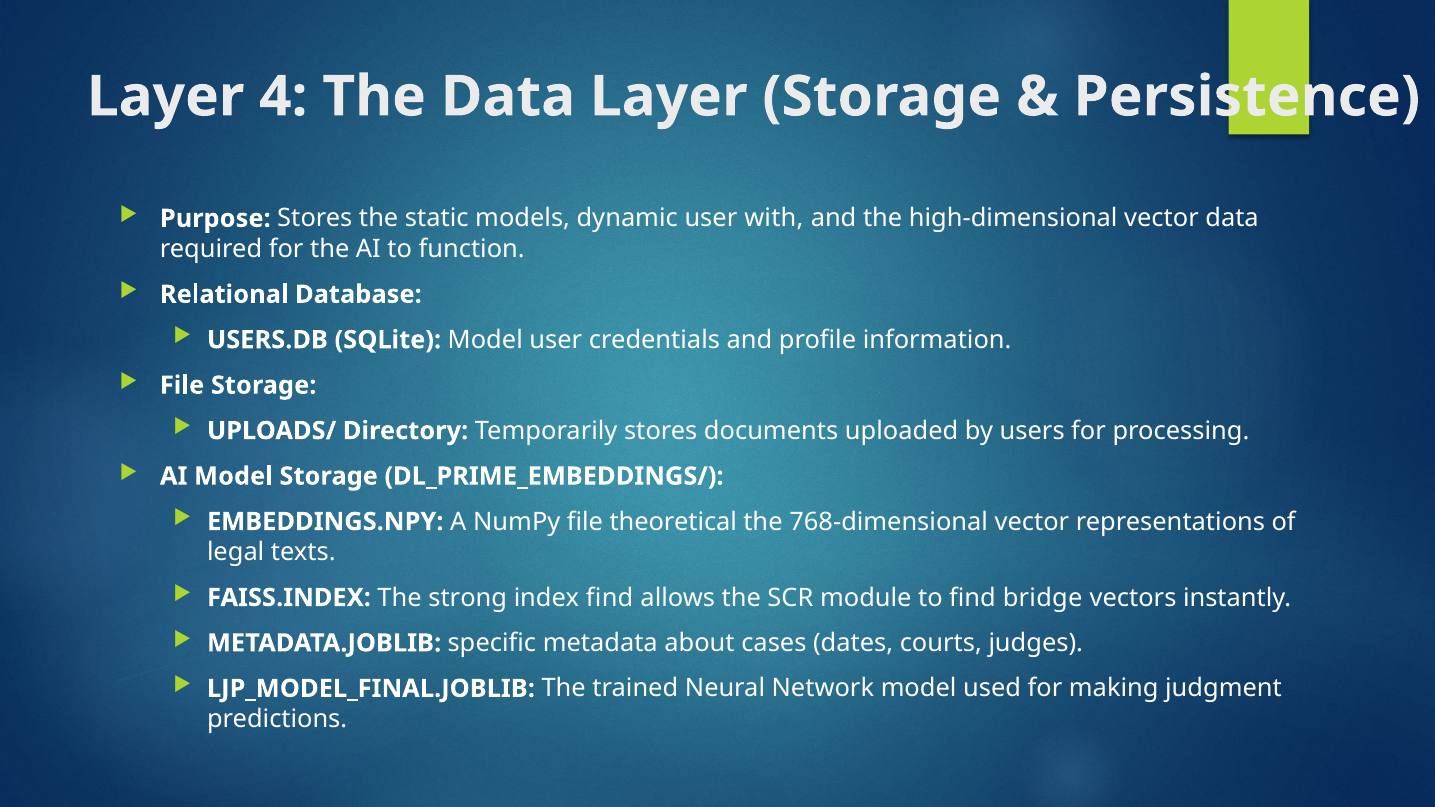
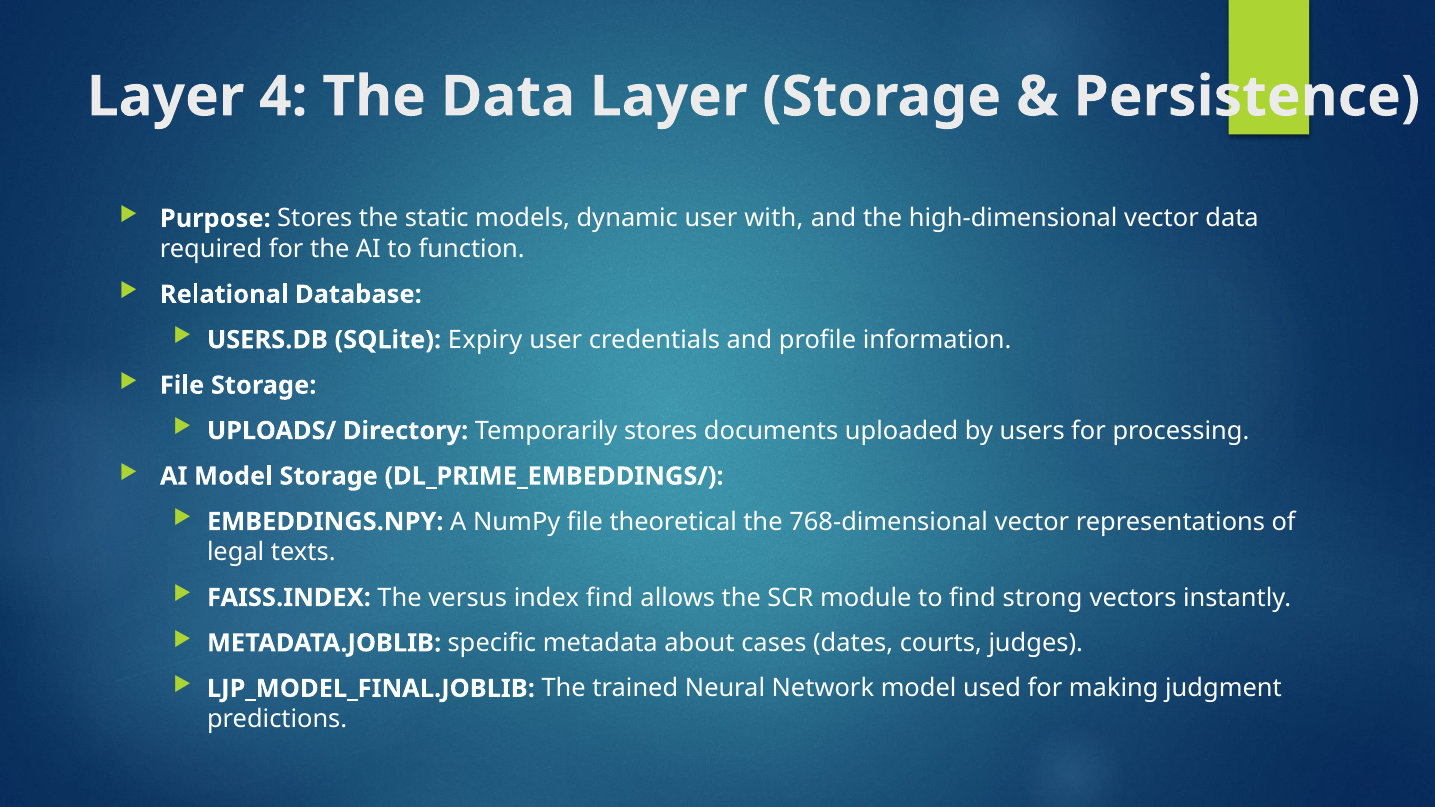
SQLite Model: Model -> Expiry (485, 340)
strong: strong -> versus (468, 598)
bridge: bridge -> strong (1043, 598)
